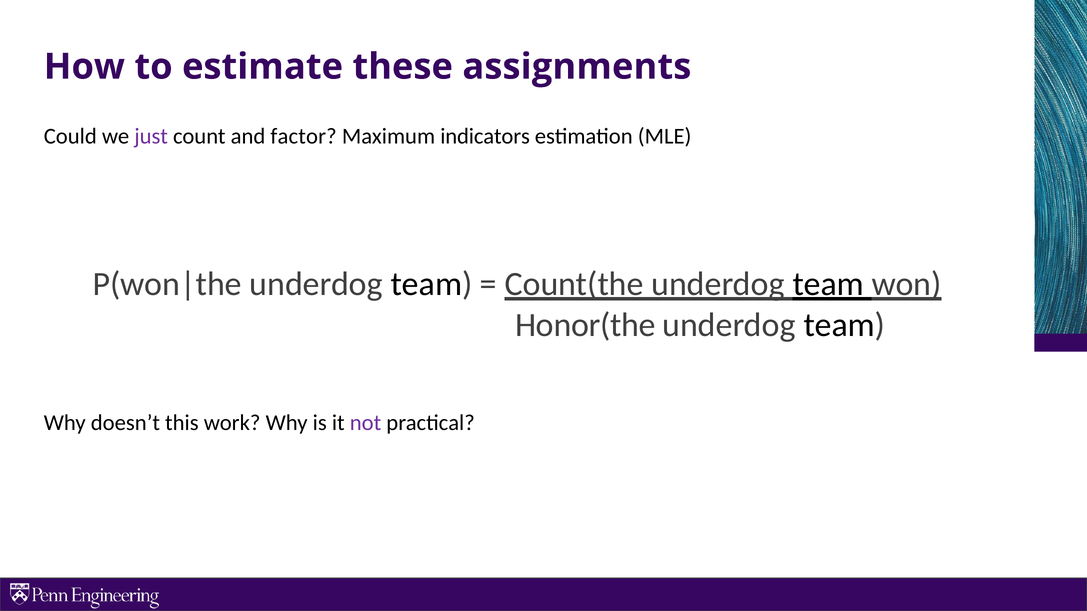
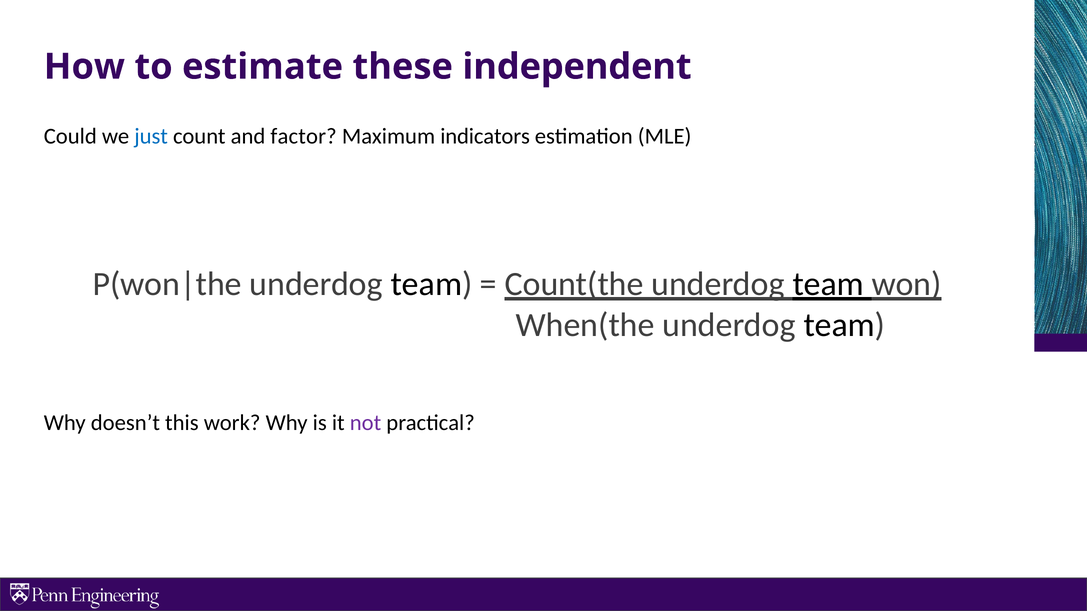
assignments: assignments -> independent (577, 67)
just colour: purple -> blue (151, 136)
Honor(the: Honor(the -> When(the (585, 325)
